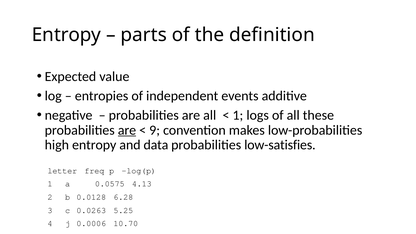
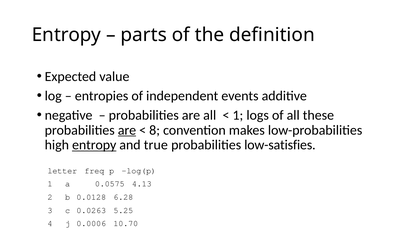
9: 9 -> 8 (155, 130)
entropy underline: none -> present (94, 145)
data: data -> true (156, 145)
